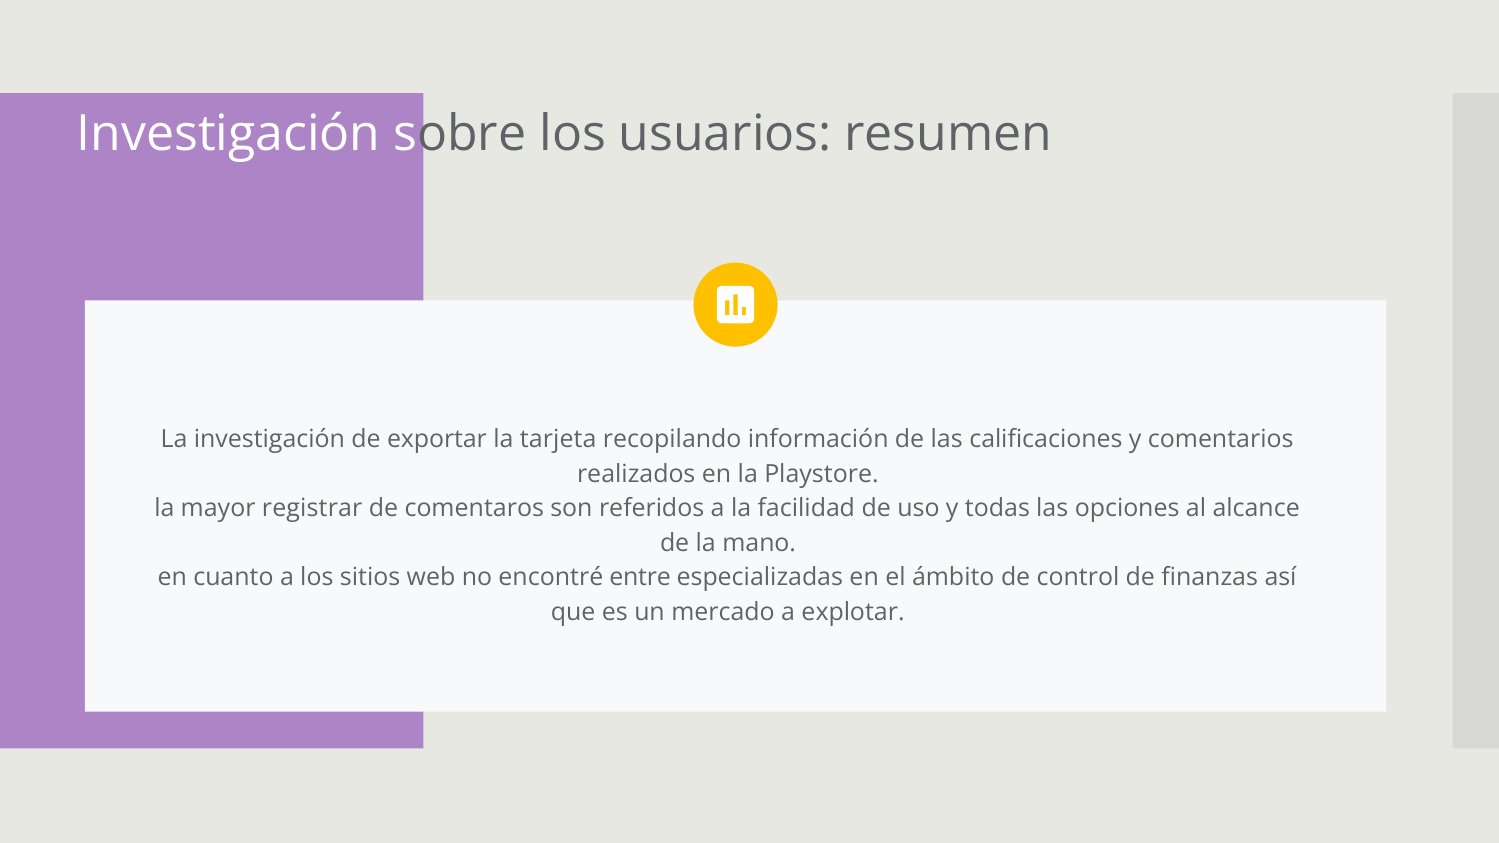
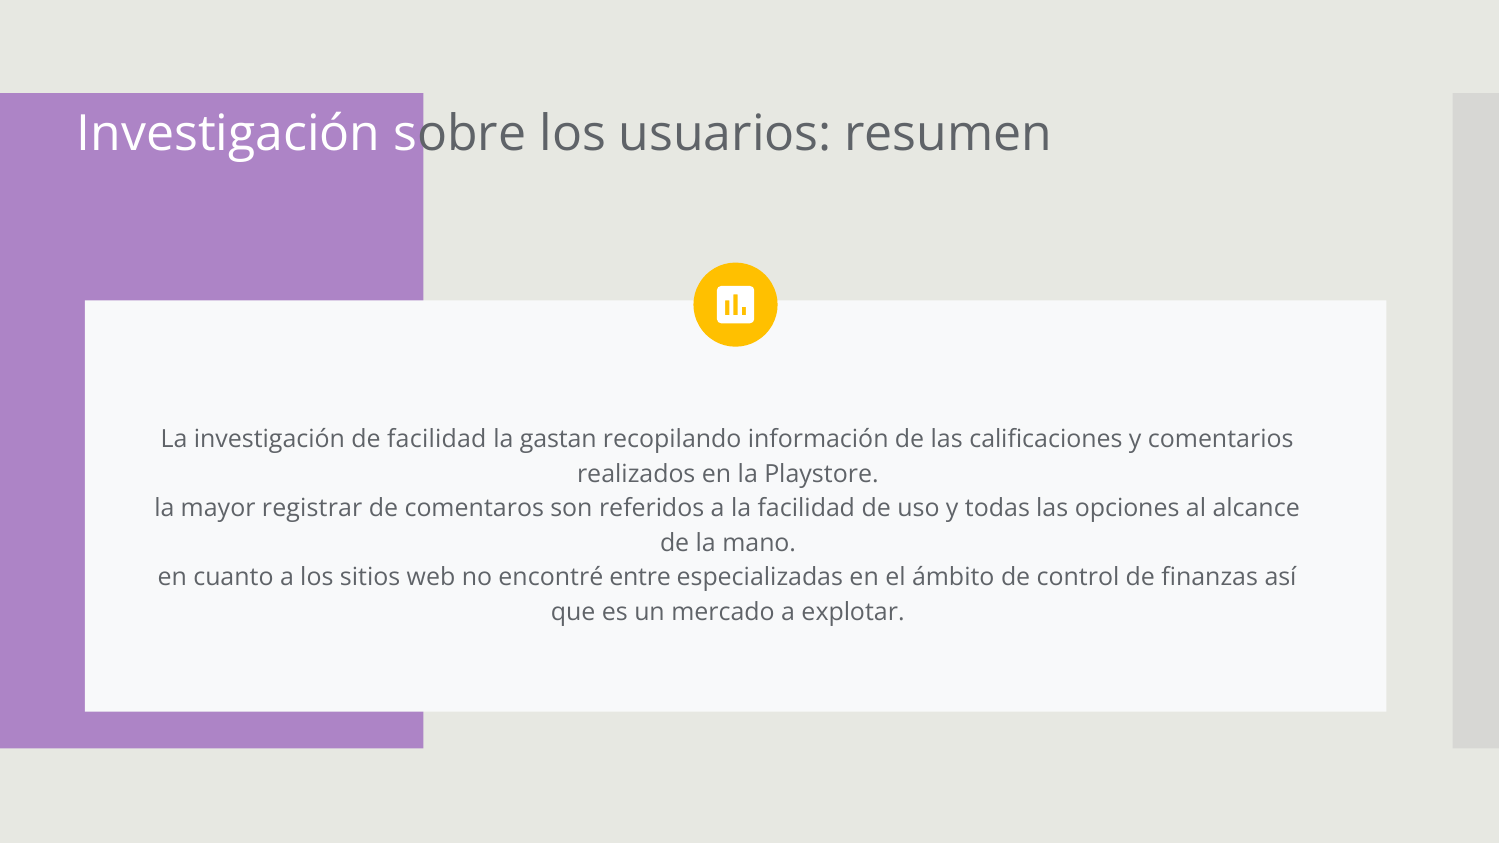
de exportar: exportar -> facilidad (437, 440)
tarjeta: tarjeta -> gastan (558, 440)
